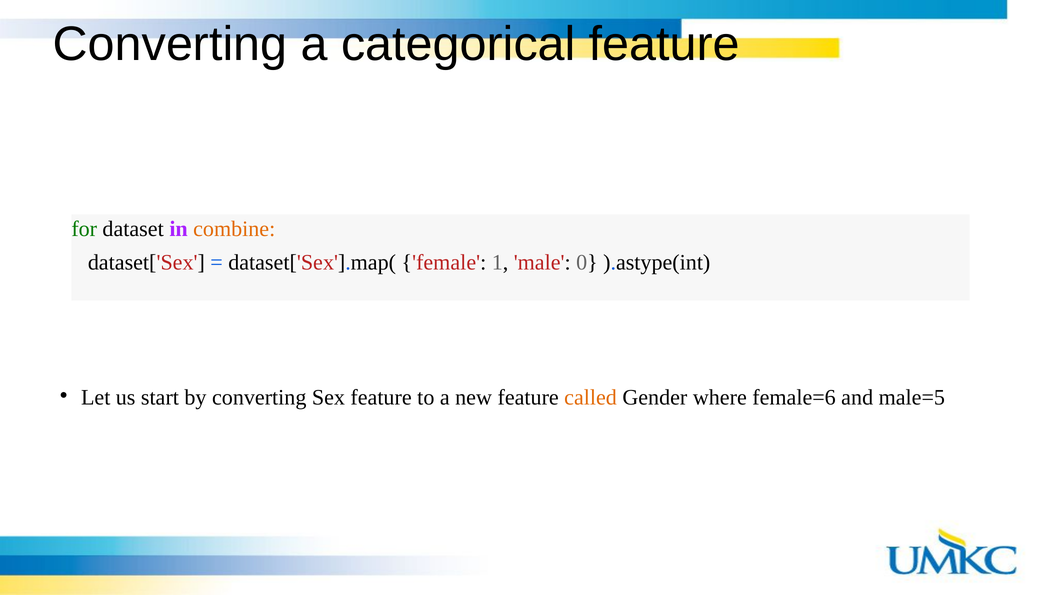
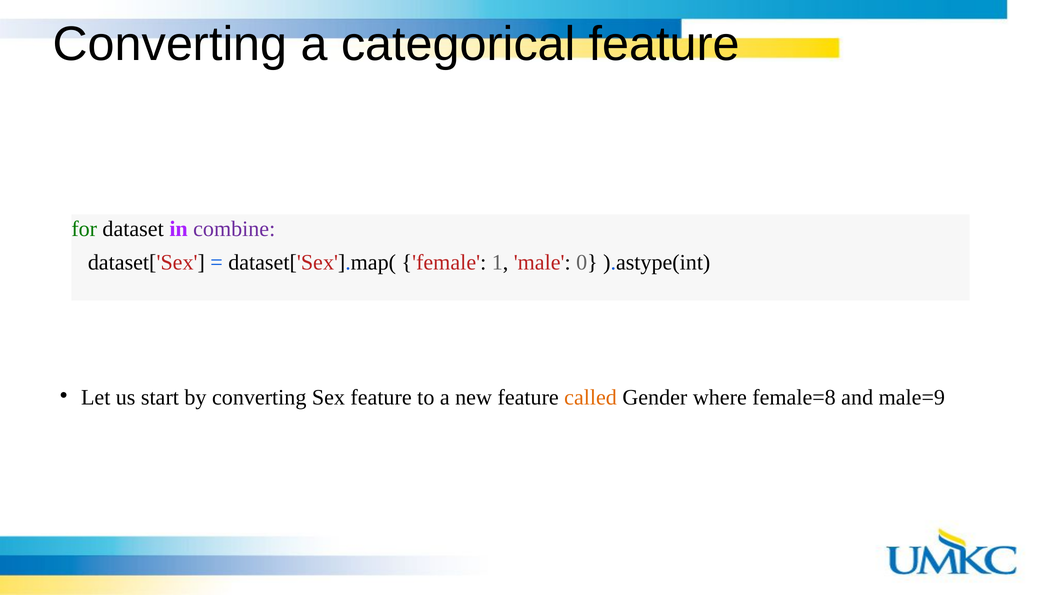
combine colour: orange -> purple (234, 229)
female=6: female=6 -> female=8 (794, 397)
male=5: male=5 -> male=9 (912, 397)
